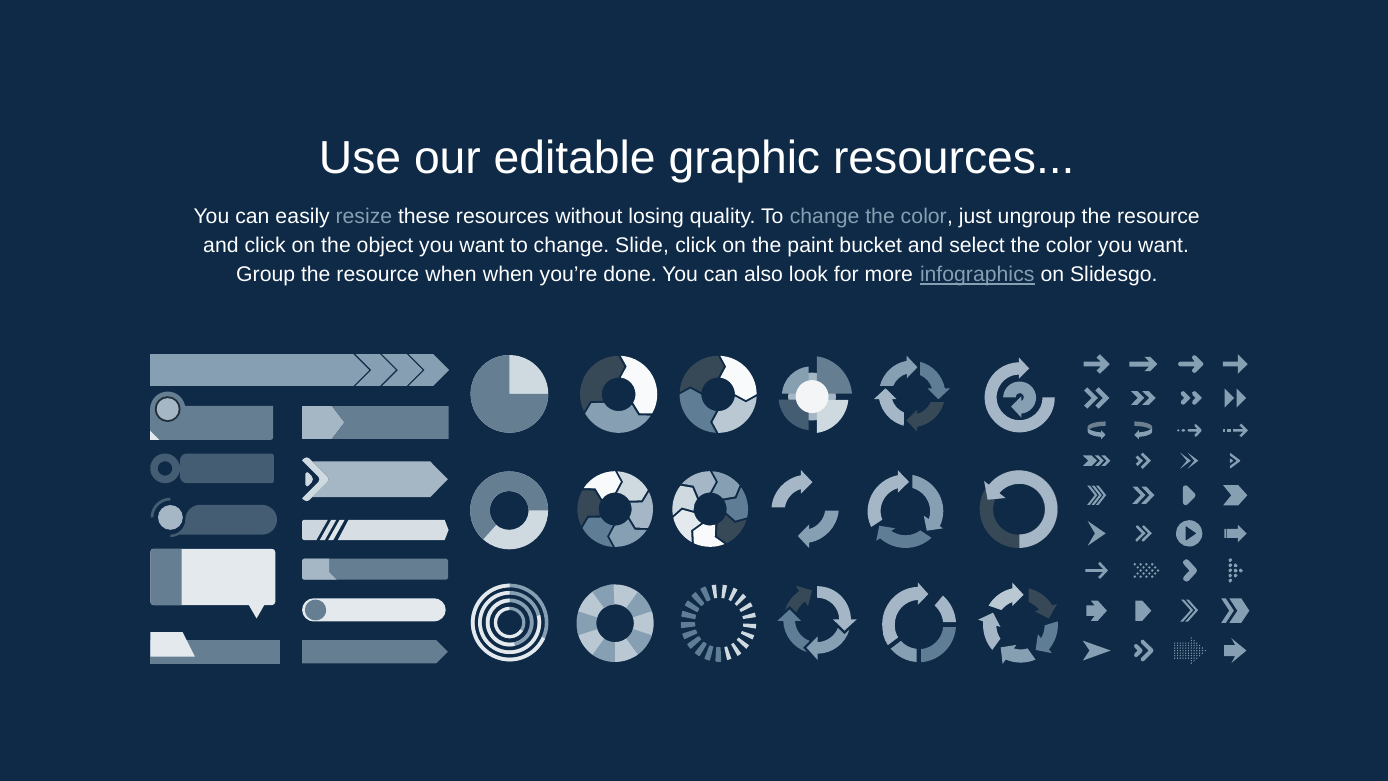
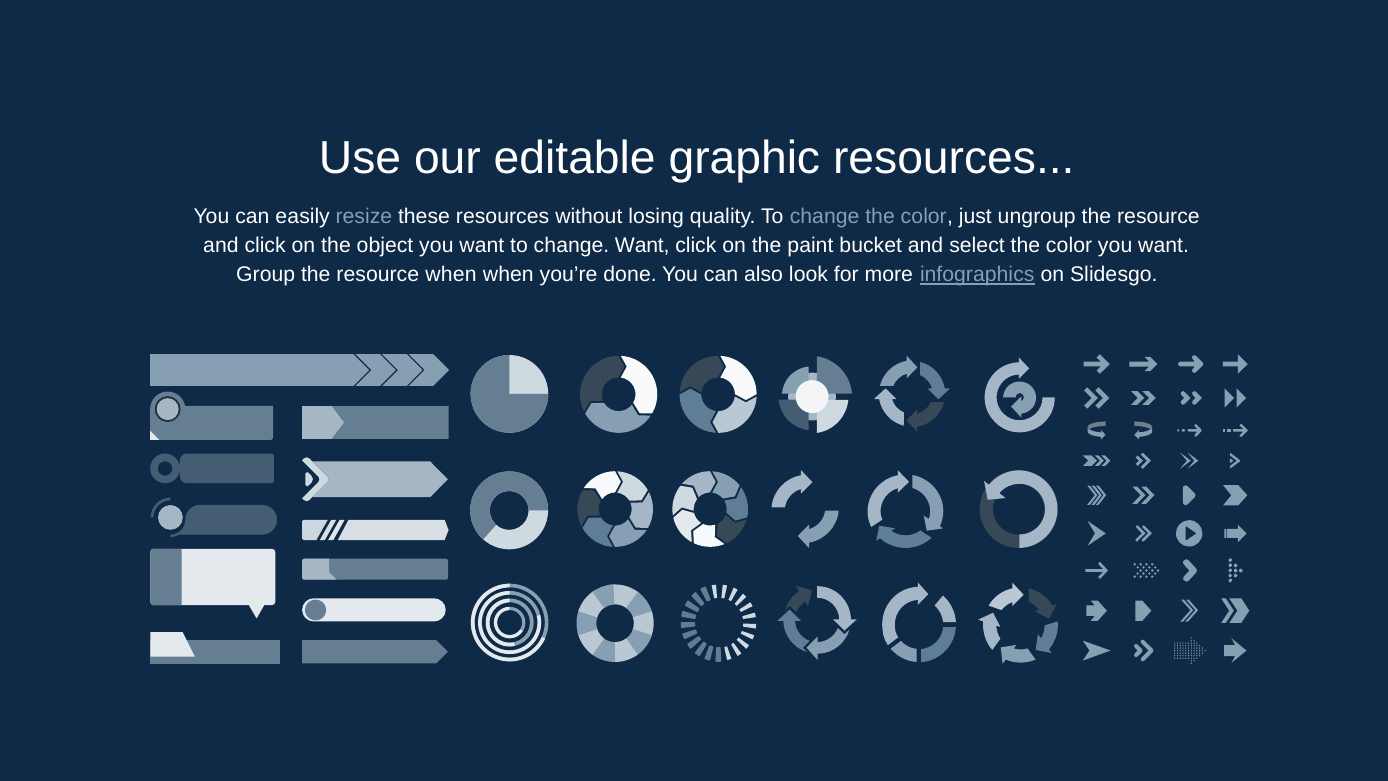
change Slide: Slide -> Want (642, 245)
